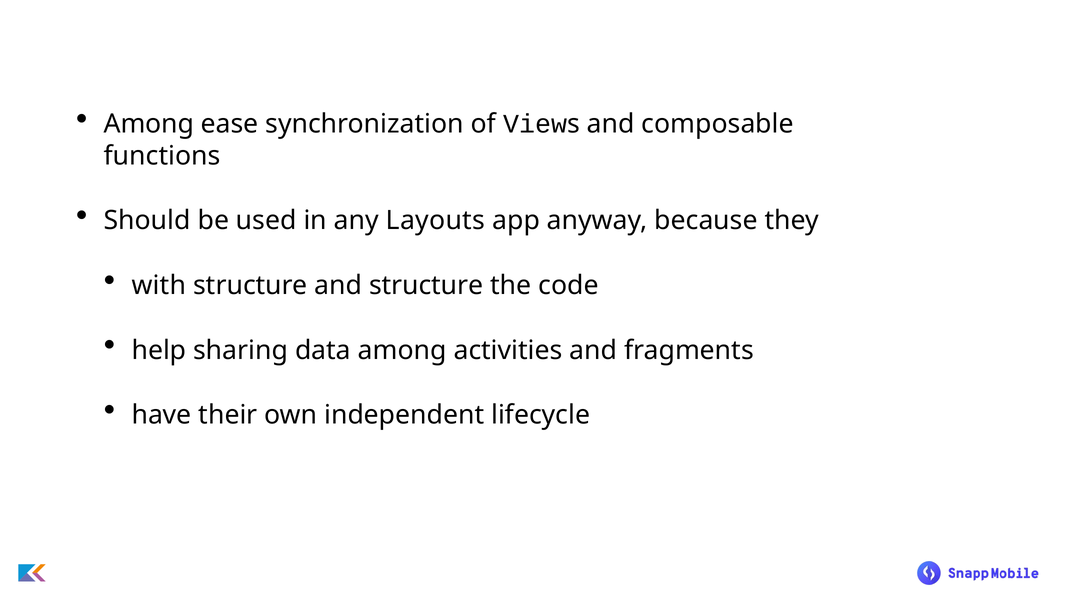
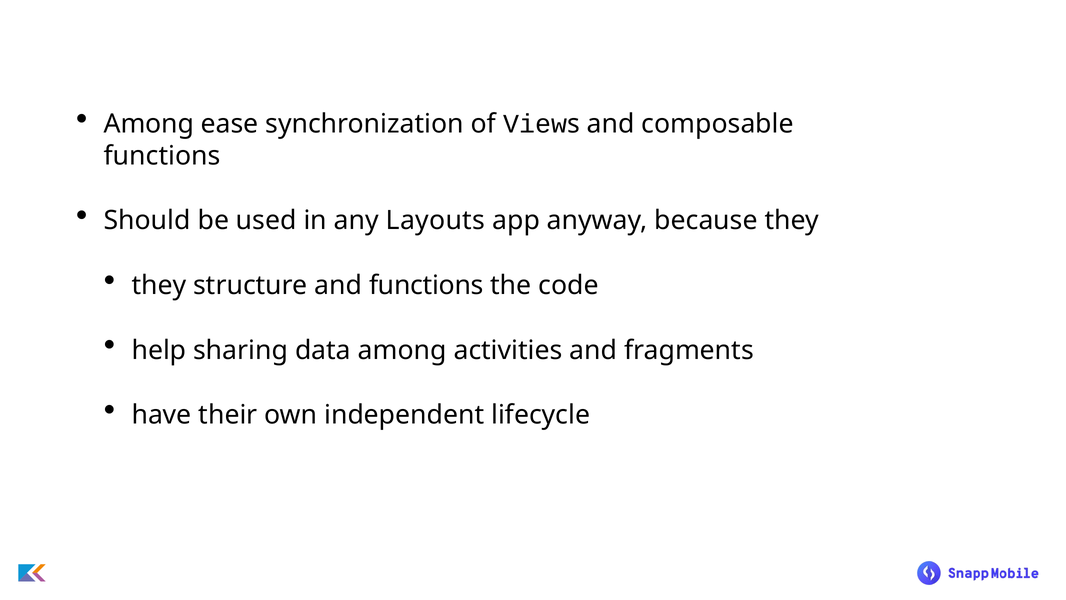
with: with -> they (159, 285)
and structure: structure -> functions (426, 285)
